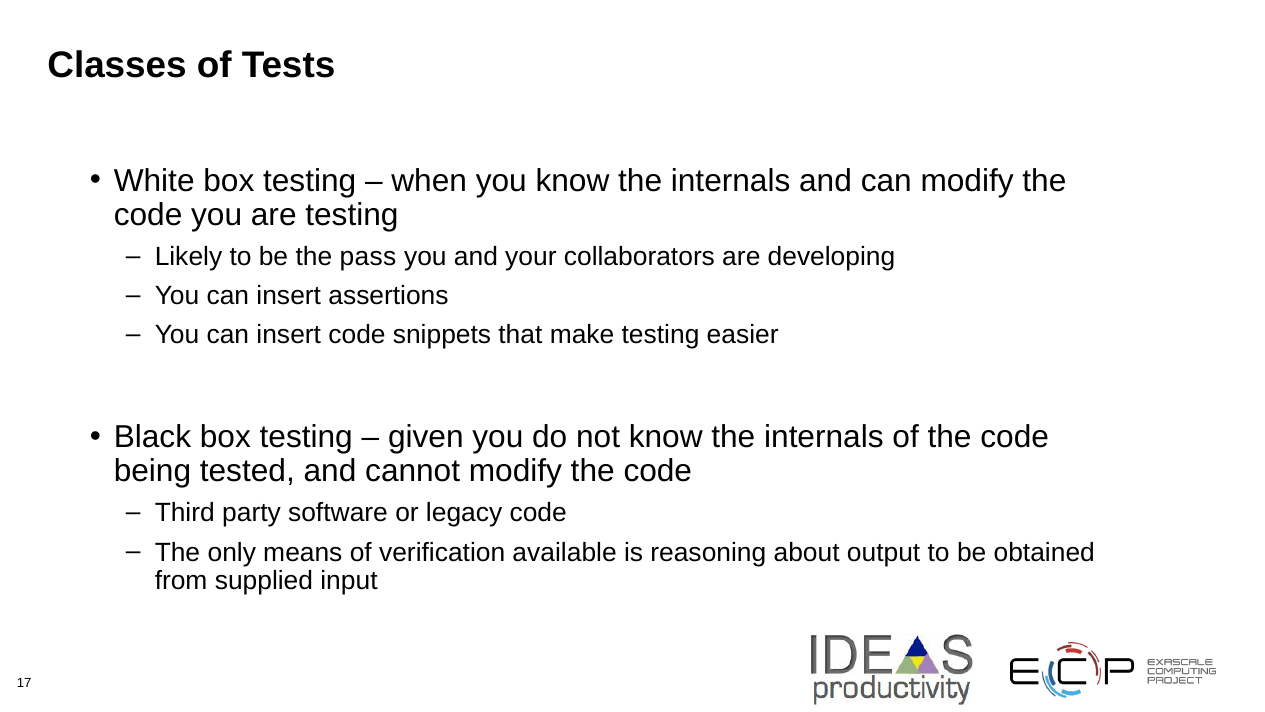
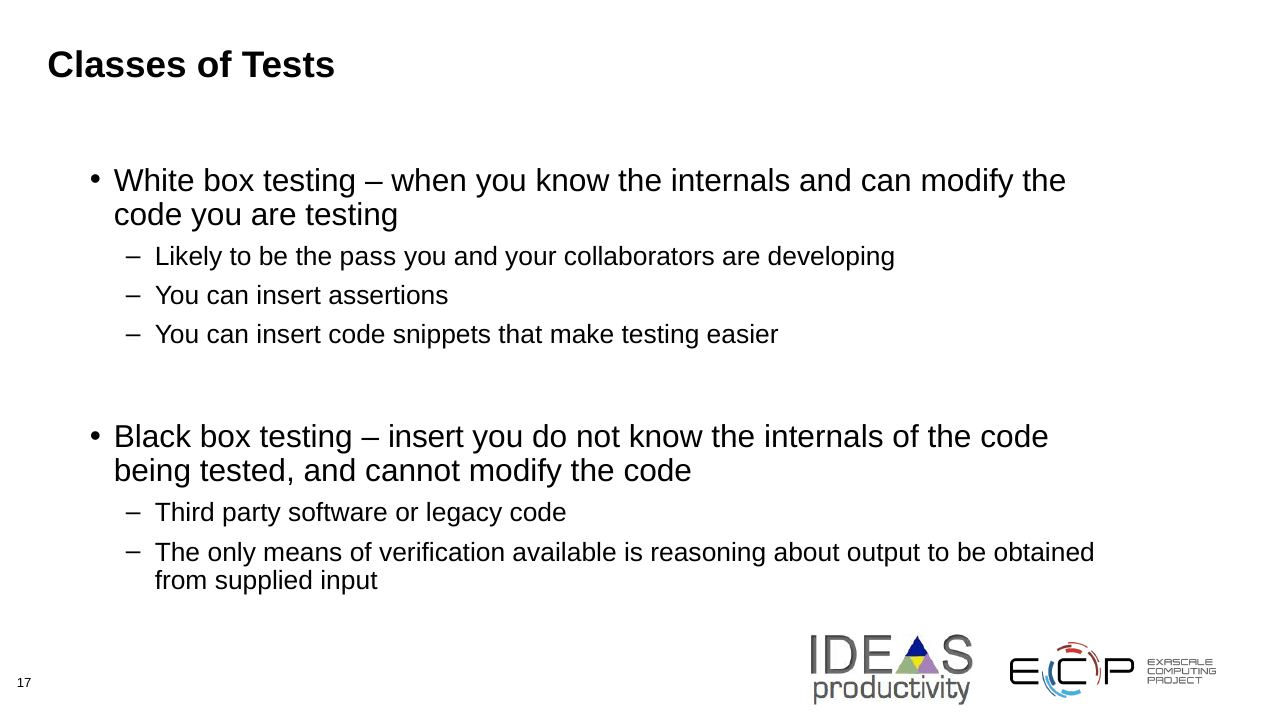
given: given -> insert (426, 437)
